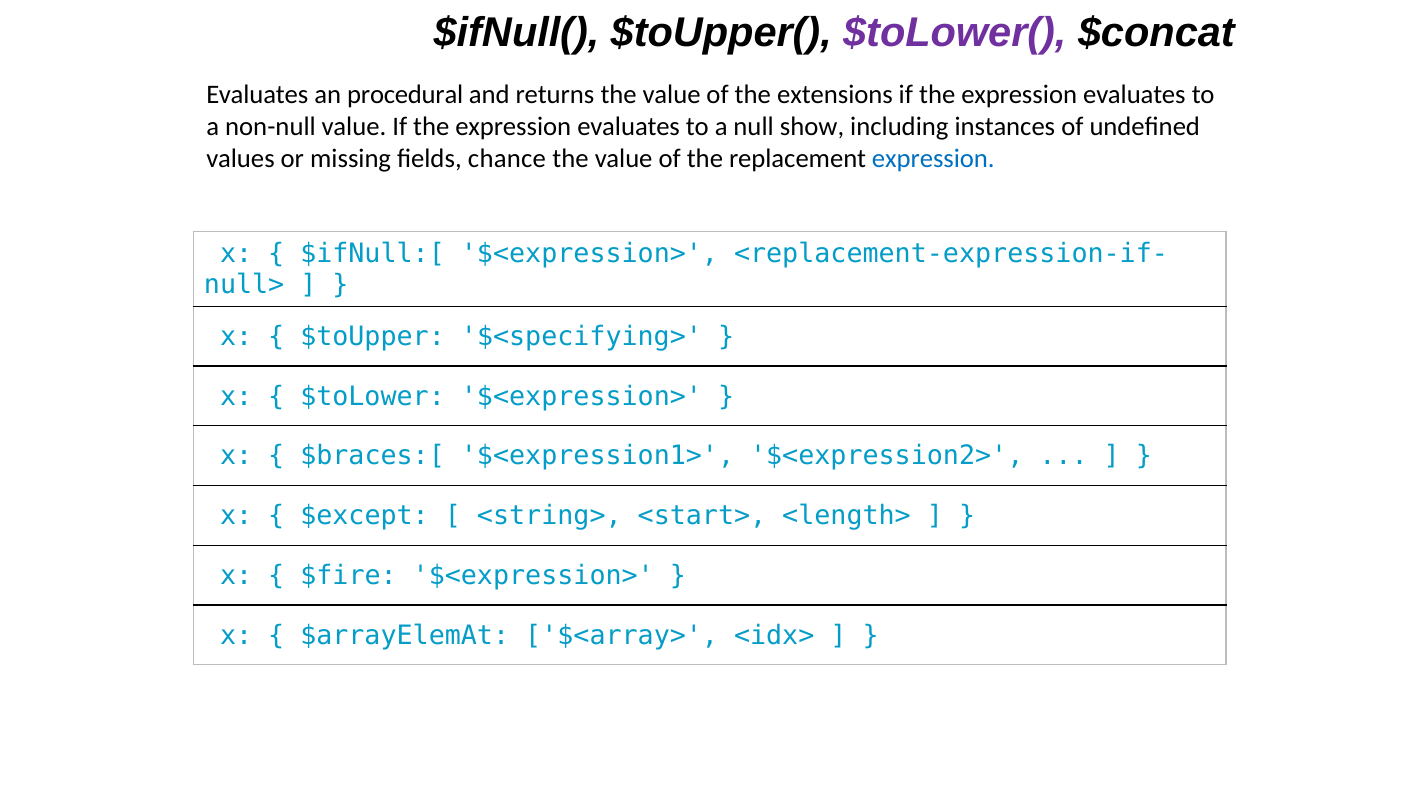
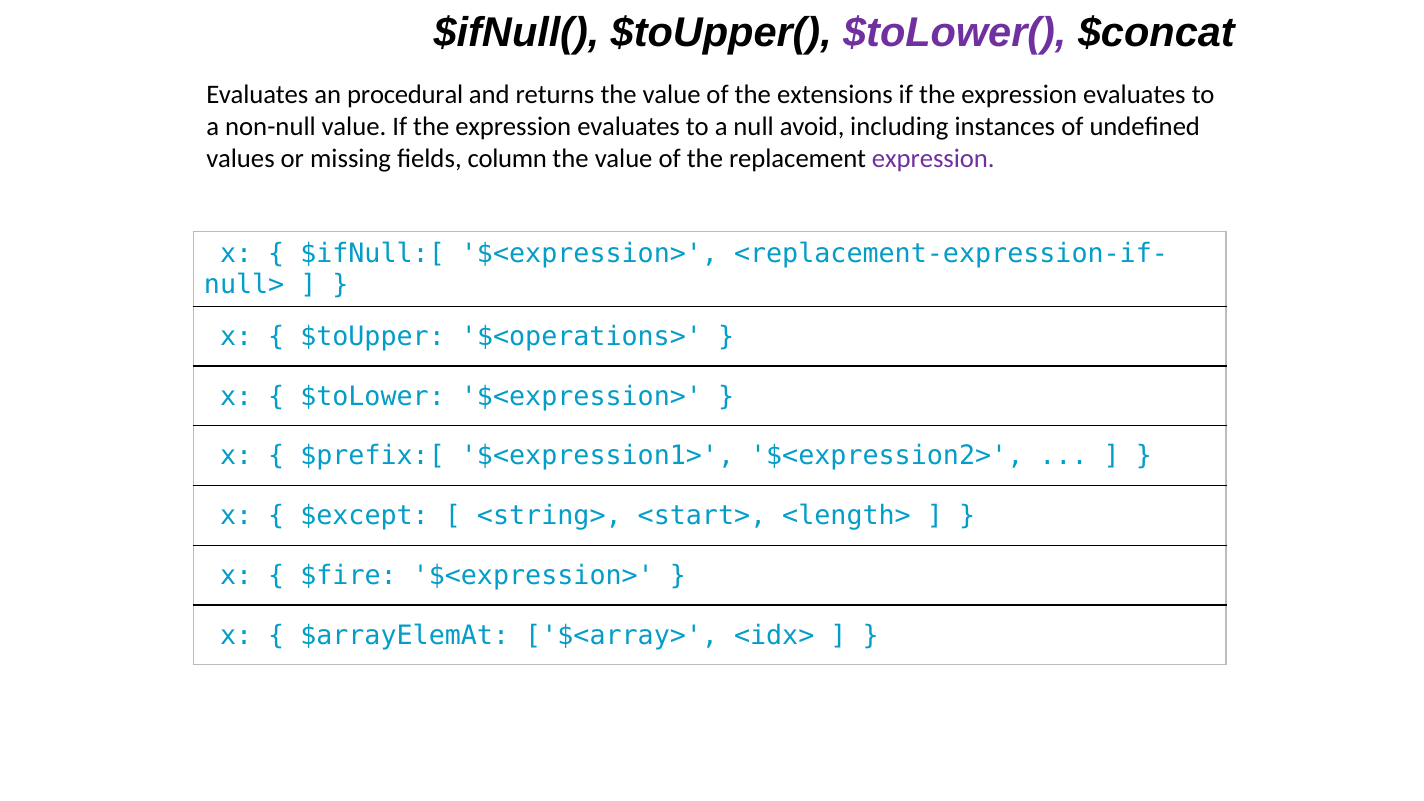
show: show -> avoid (812, 126)
chance: chance -> column (507, 158)
expression colour: blue -> purple (933, 158)
$<specifying>: $<specifying> -> $<operations> (581, 337)
$braces:[: $braces:[ -> $prefix:[ (373, 456)
